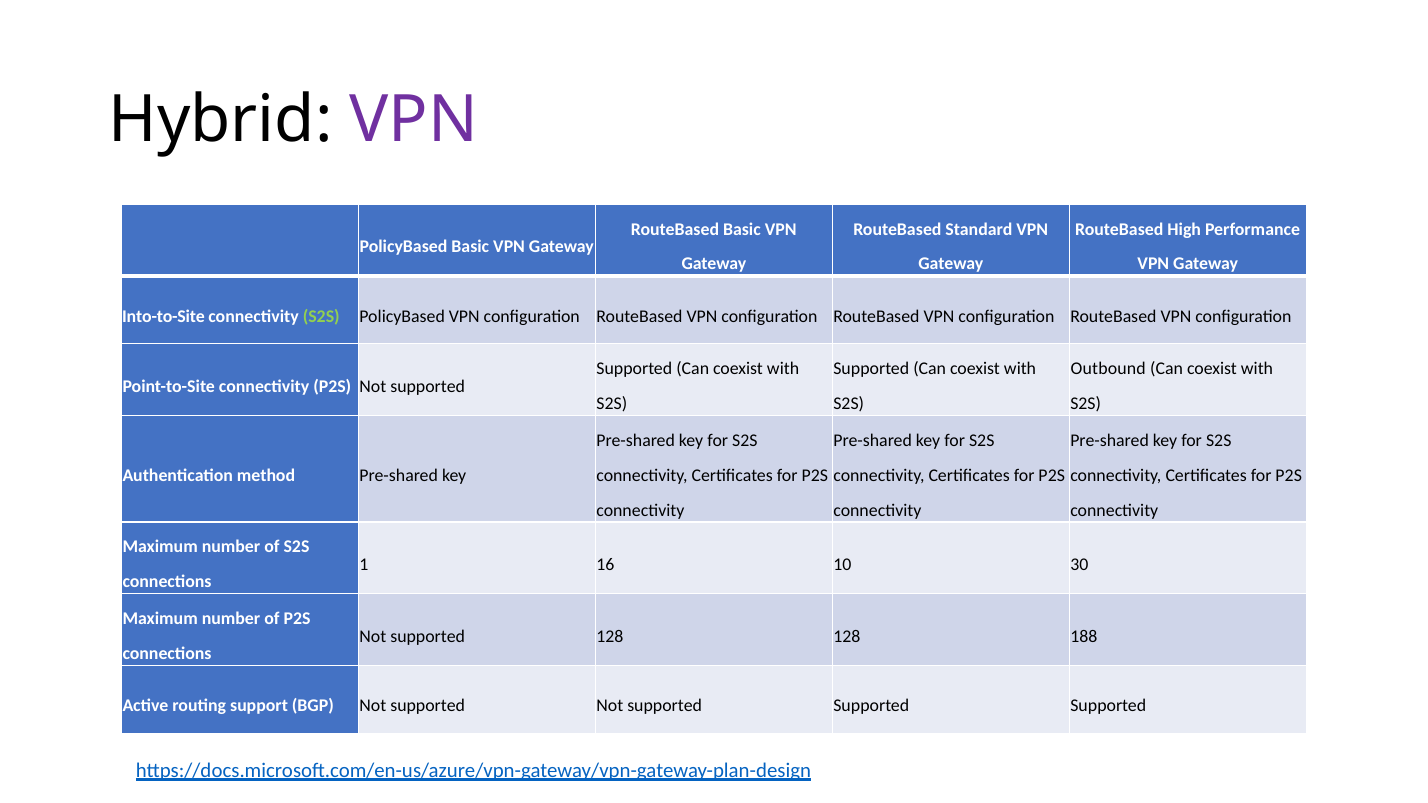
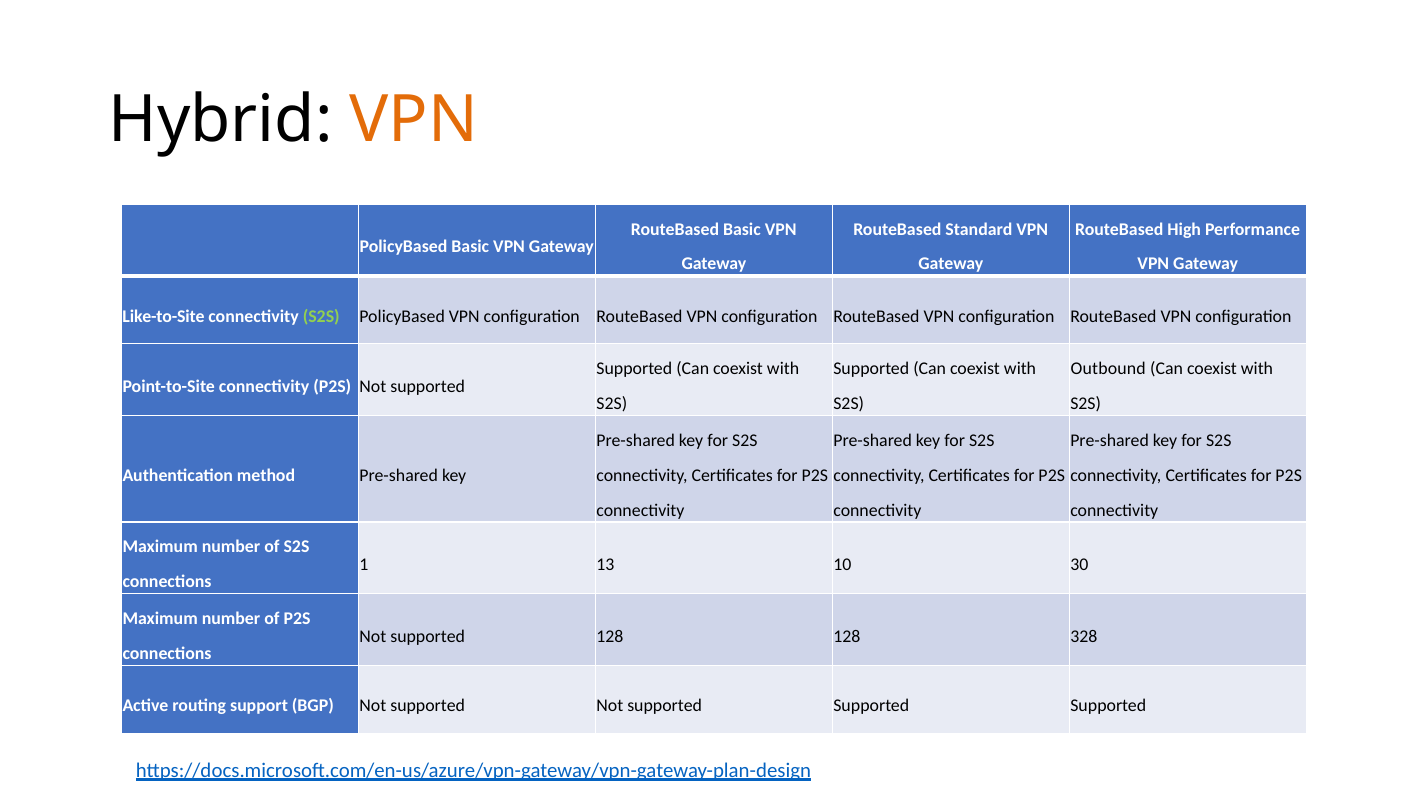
VPN colour: purple -> orange (414, 120)
Into-to-Site: Into-to-Site -> Like-to-Site (164, 317)
16: 16 -> 13 (605, 565)
188: 188 -> 328 (1084, 636)
